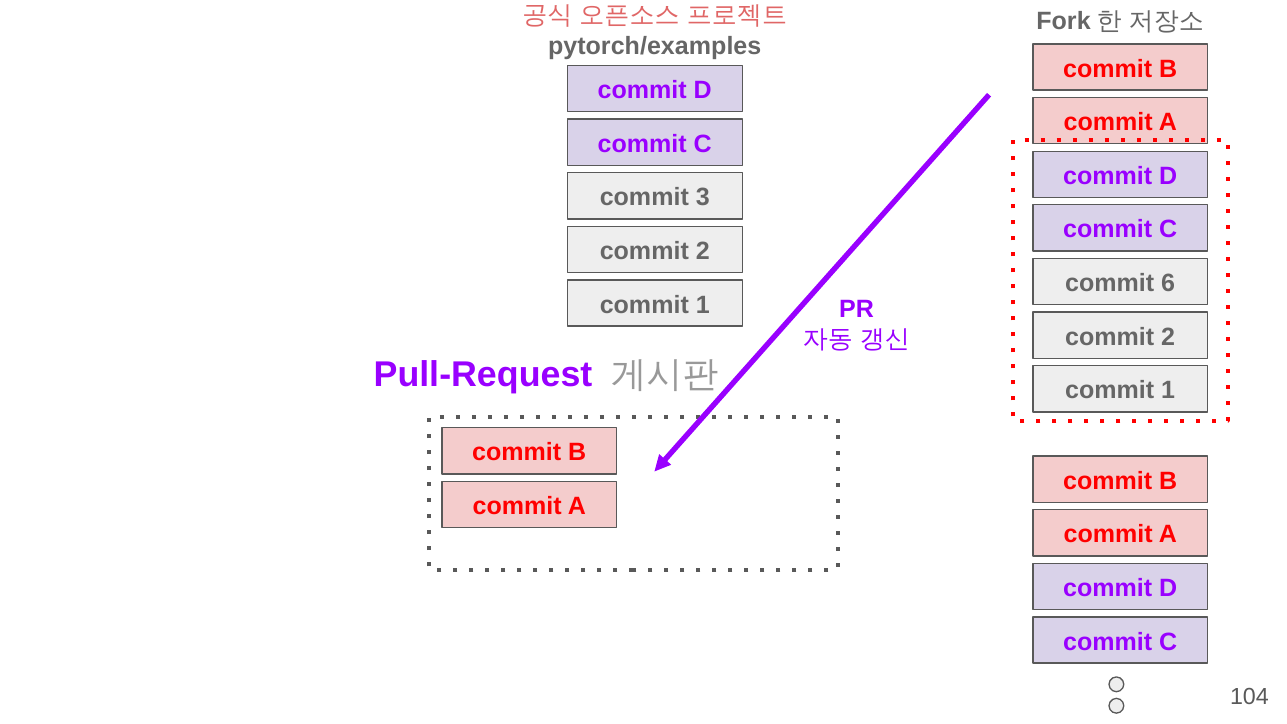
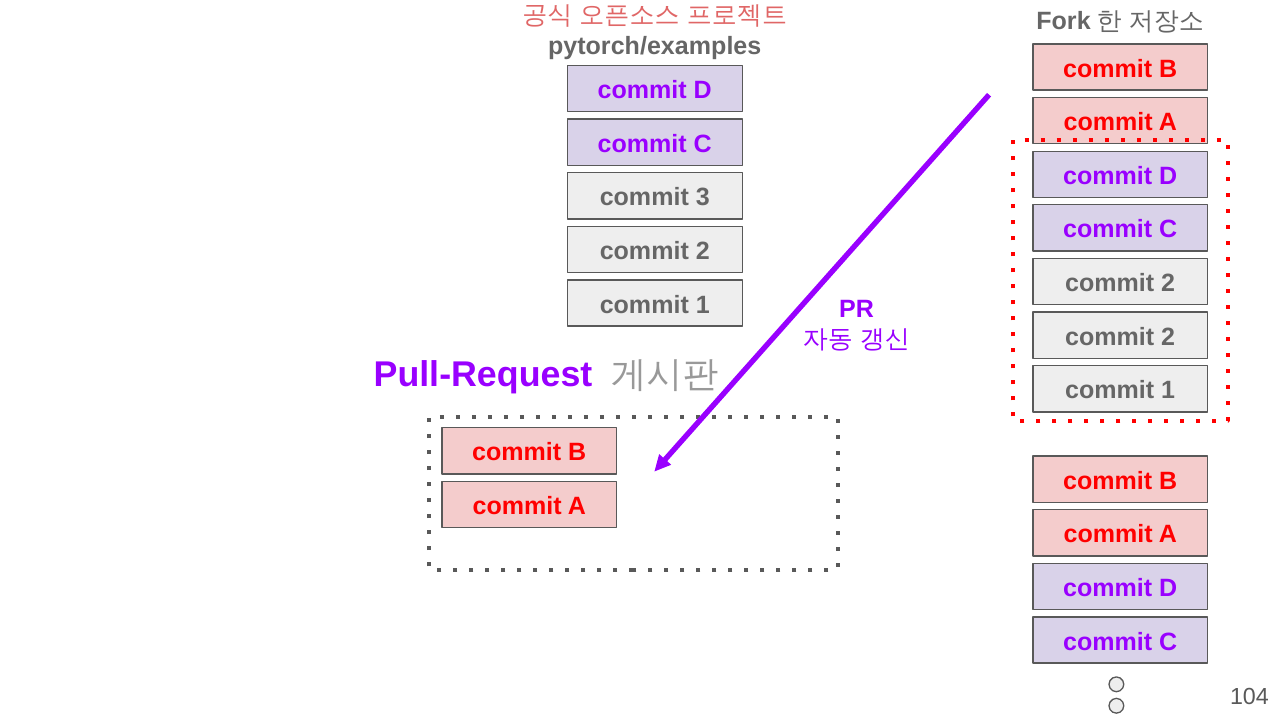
6: 6 -> 2 (1168, 283)
